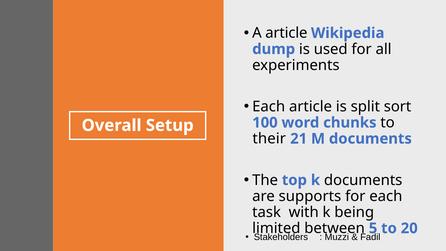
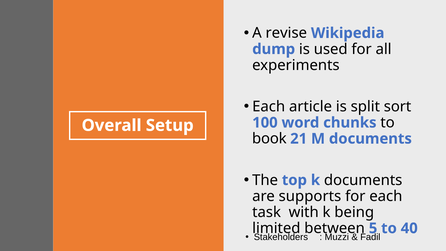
A article: article -> revise (286, 33)
their: their -> book (269, 139)
20: 20 -> 40 (409, 228)
